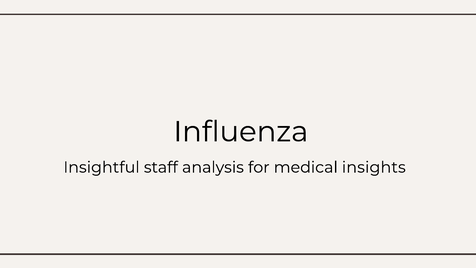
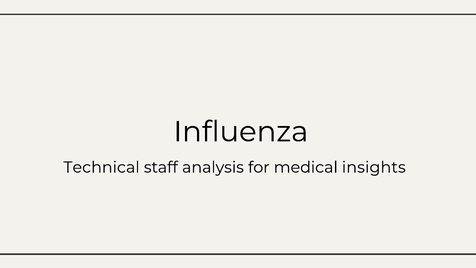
Insightful: Insightful -> Technical (102, 167)
